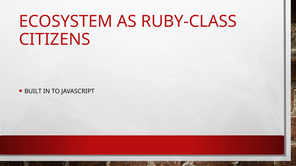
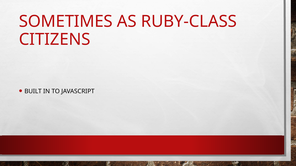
ECOSYSTEM: ECOSYSTEM -> SOMETIMES (66, 22)
